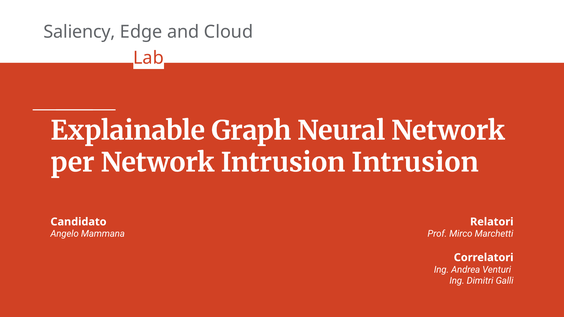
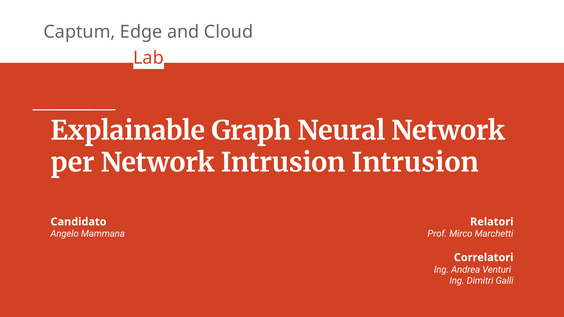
Saliency: Saliency -> Captum (79, 32)
